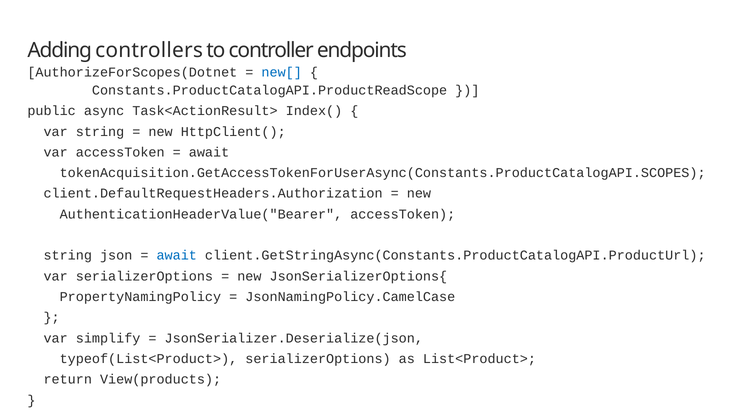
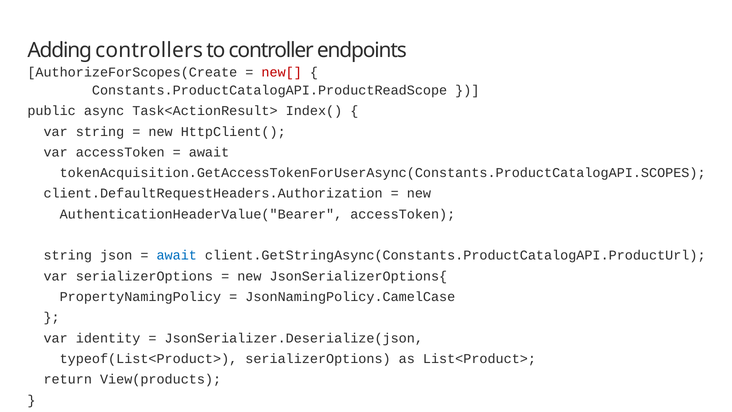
AuthorizeForScopes(Dotnet: AuthorizeForScopes(Dotnet -> AuthorizeForScopes(Create (132, 72)
new[ colour: blue -> red (282, 72)
simplify: simplify -> identity (108, 338)
